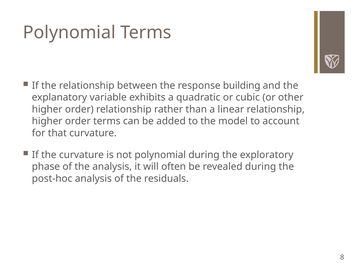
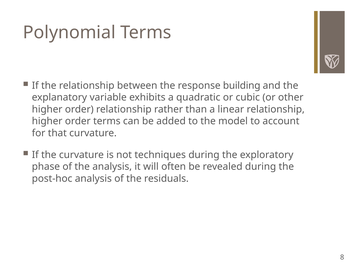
not polynomial: polynomial -> techniques (160, 155)
